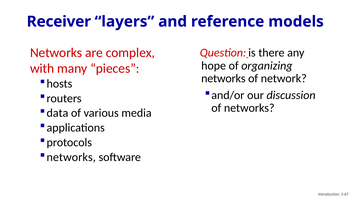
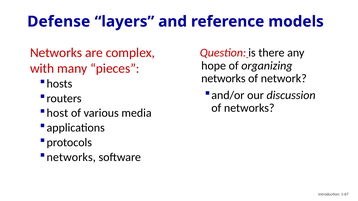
Receiver: Receiver -> Defense (59, 22)
data: data -> host (57, 113)
